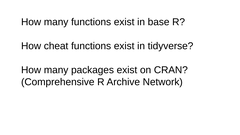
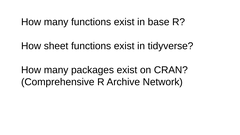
cheat: cheat -> sheet (56, 46)
